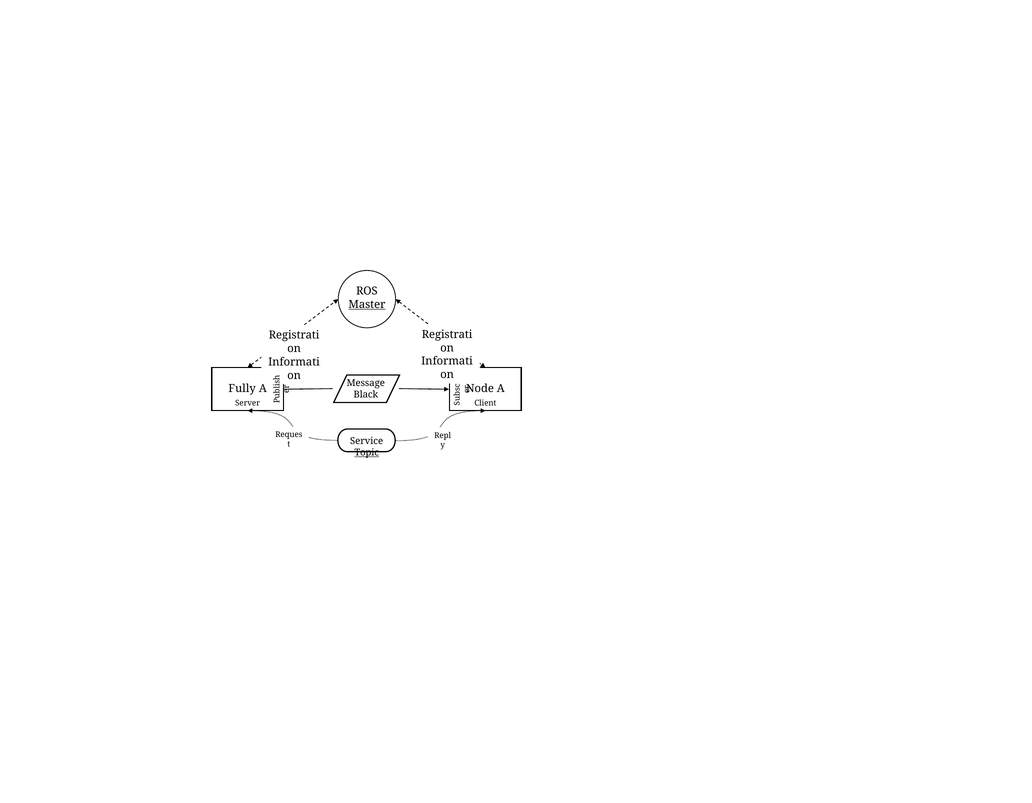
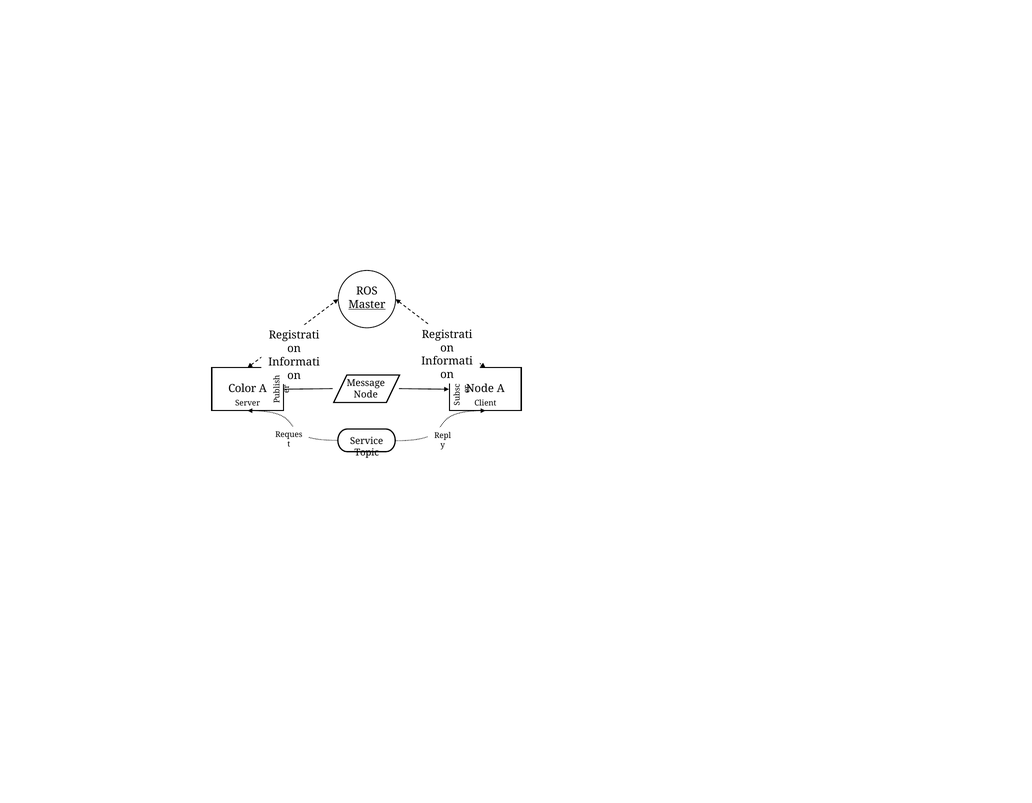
Fully: Fully -> Color (242, 389)
Black: Black -> Node (366, 395)
Topic underline: present -> none (367, 453)
